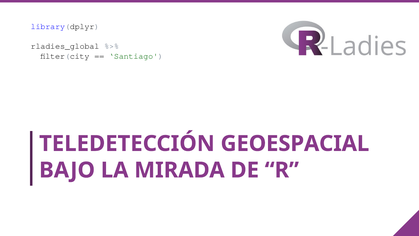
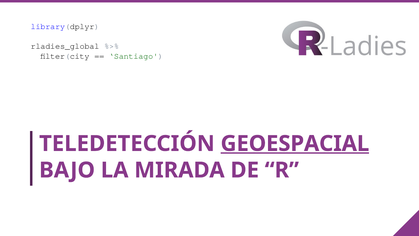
GEOESPACIAL underline: none -> present (295, 143)
